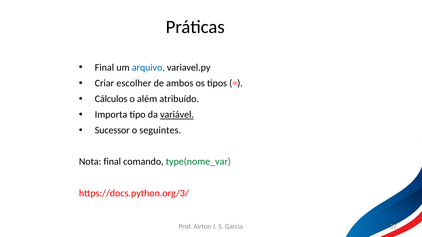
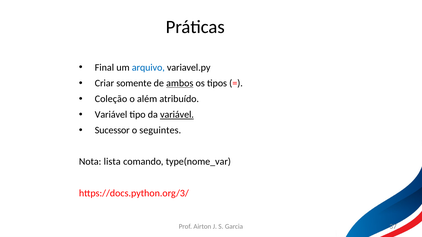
escolher: escolher -> somente (134, 83)
ambos underline: none -> present (180, 83)
Cálculos: Cálculos -> Coleção (111, 99)
Importa: Importa -> Variável (111, 115)
Nota final: final -> lista (112, 162)
type(nome_var colour: green -> black (198, 162)
